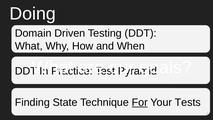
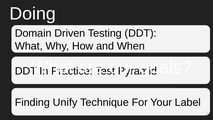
State: State -> Unify (65, 102)
For underline: present -> none (140, 102)
Tests: Tests -> Label (188, 102)
